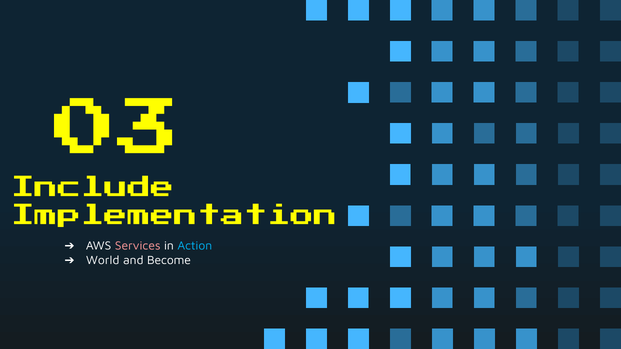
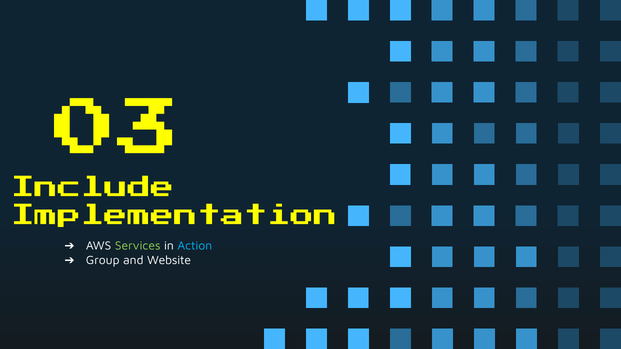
Services colour: pink -> light green (138, 246)
World: World -> Group (103, 261)
Become: Become -> Website (169, 261)
